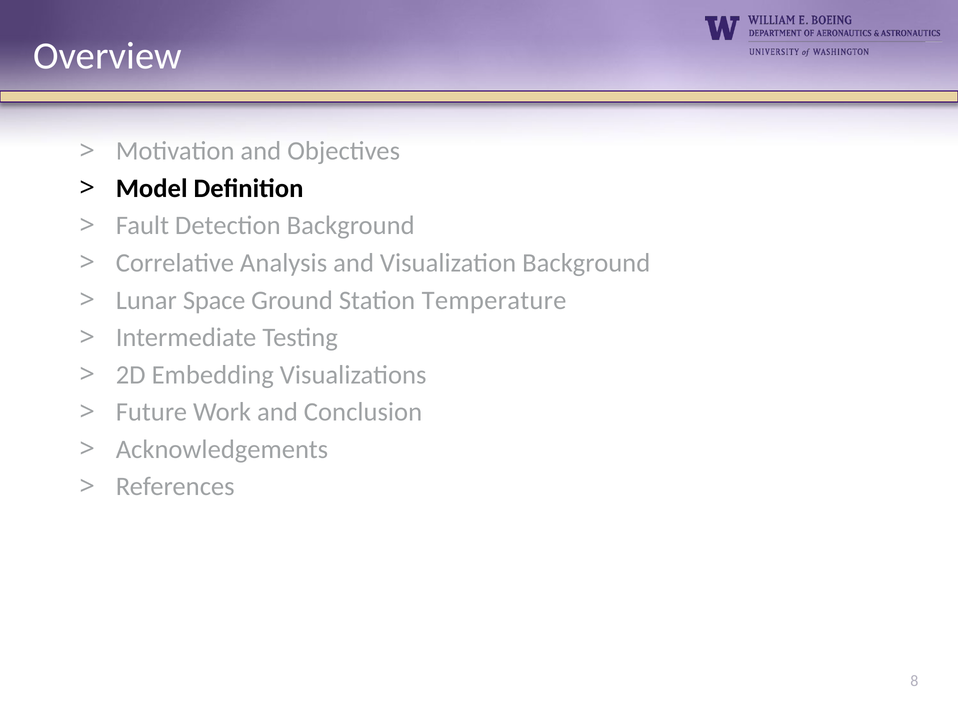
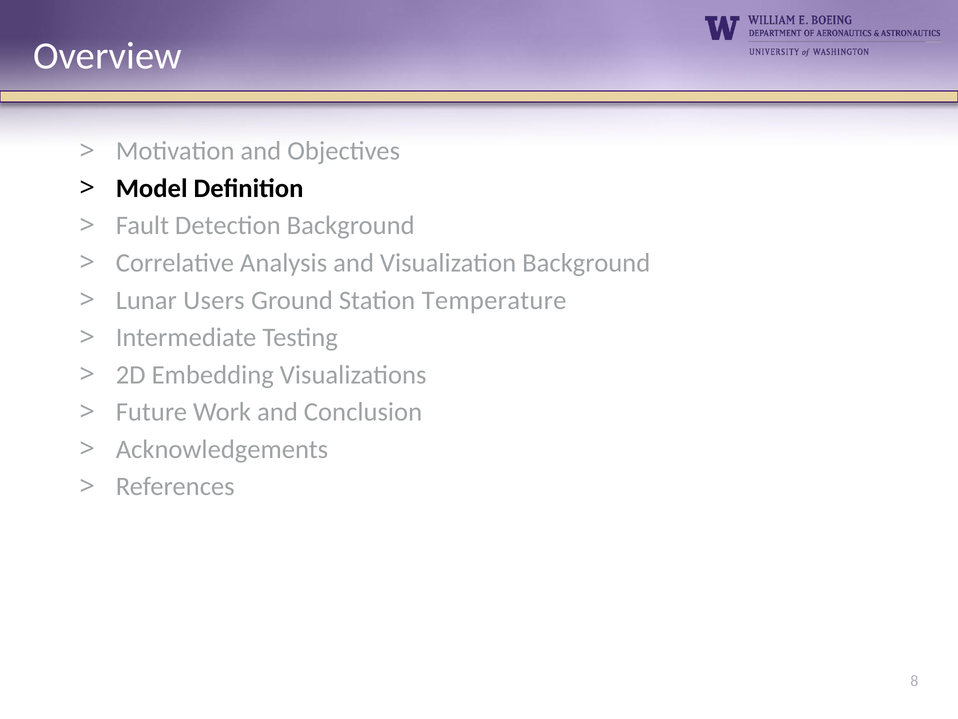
Space: Space -> Users (214, 300)
